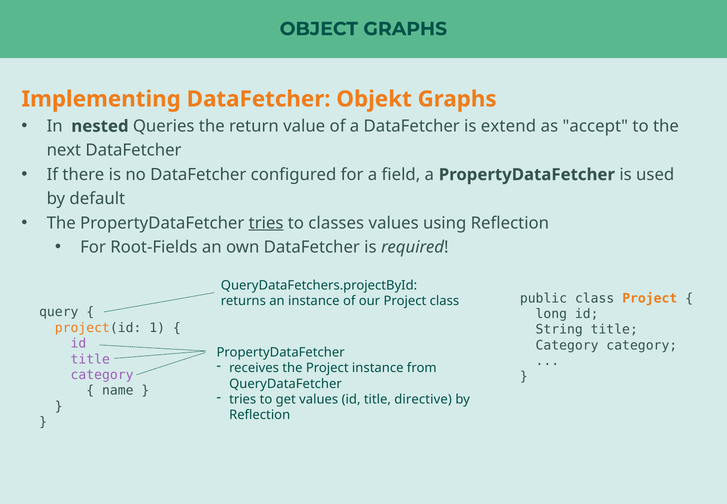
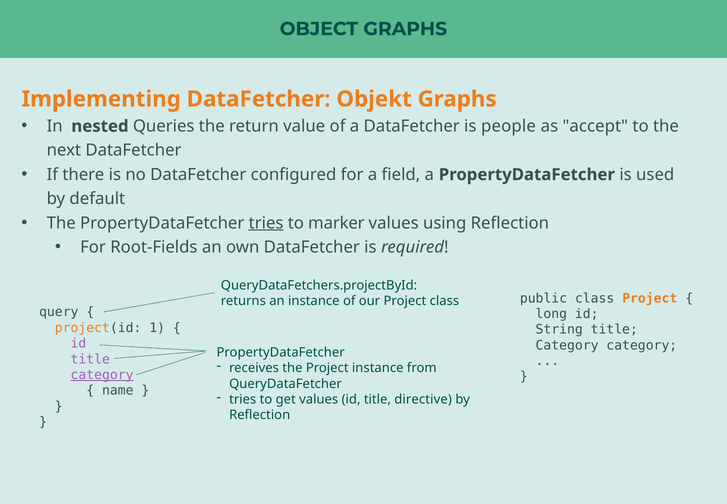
extend: extend -> people (508, 126)
classes: classes -> marker (336, 223)
category underline: none -> present (102, 374)
